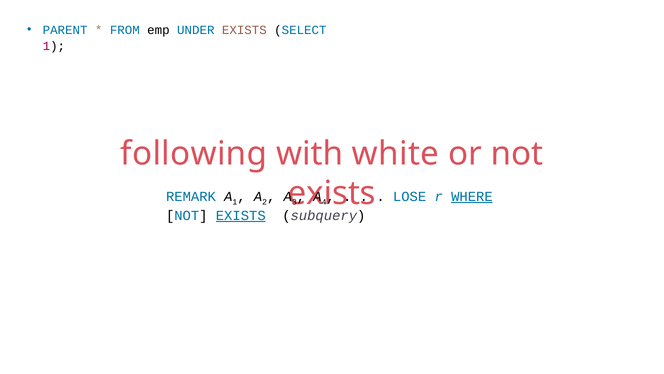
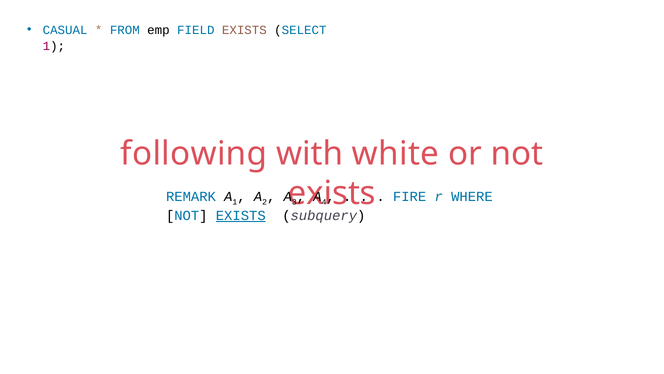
PARENT: PARENT -> CASUAL (65, 30)
UNDER: UNDER -> FIELD (196, 30)
LOSE: LOSE -> FIRE (410, 196)
WHERE underline: present -> none (472, 196)
